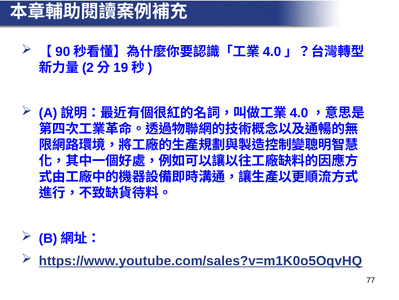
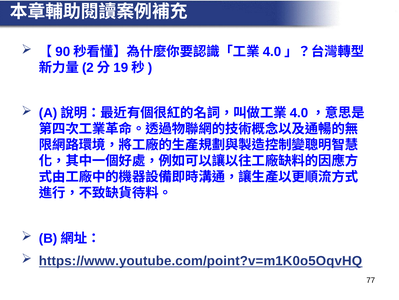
https://www.youtube.com/sales?v=m1K0o5OqvHQ: https://www.youtube.com/sales?v=m1K0o5OqvHQ -> https://www.youtube.com/point?v=m1K0o5OqvHQ (201, 260)
